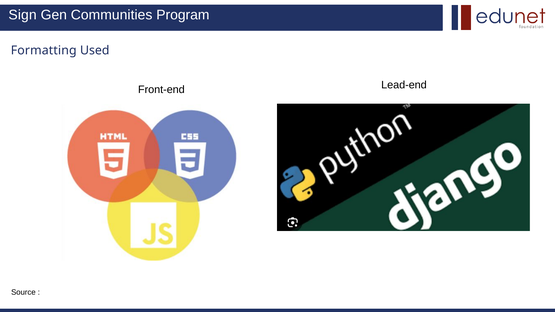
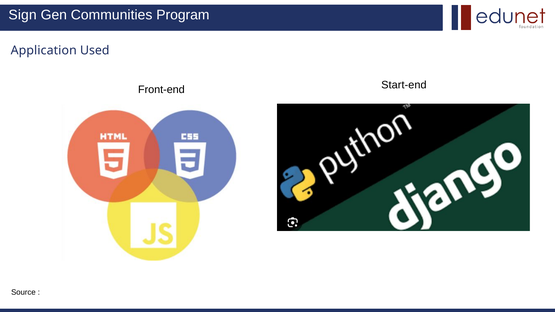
Formatting: Formatting -> Application (44, 50)
Lead-end: Lead-end -> Start-end (404, 85)
